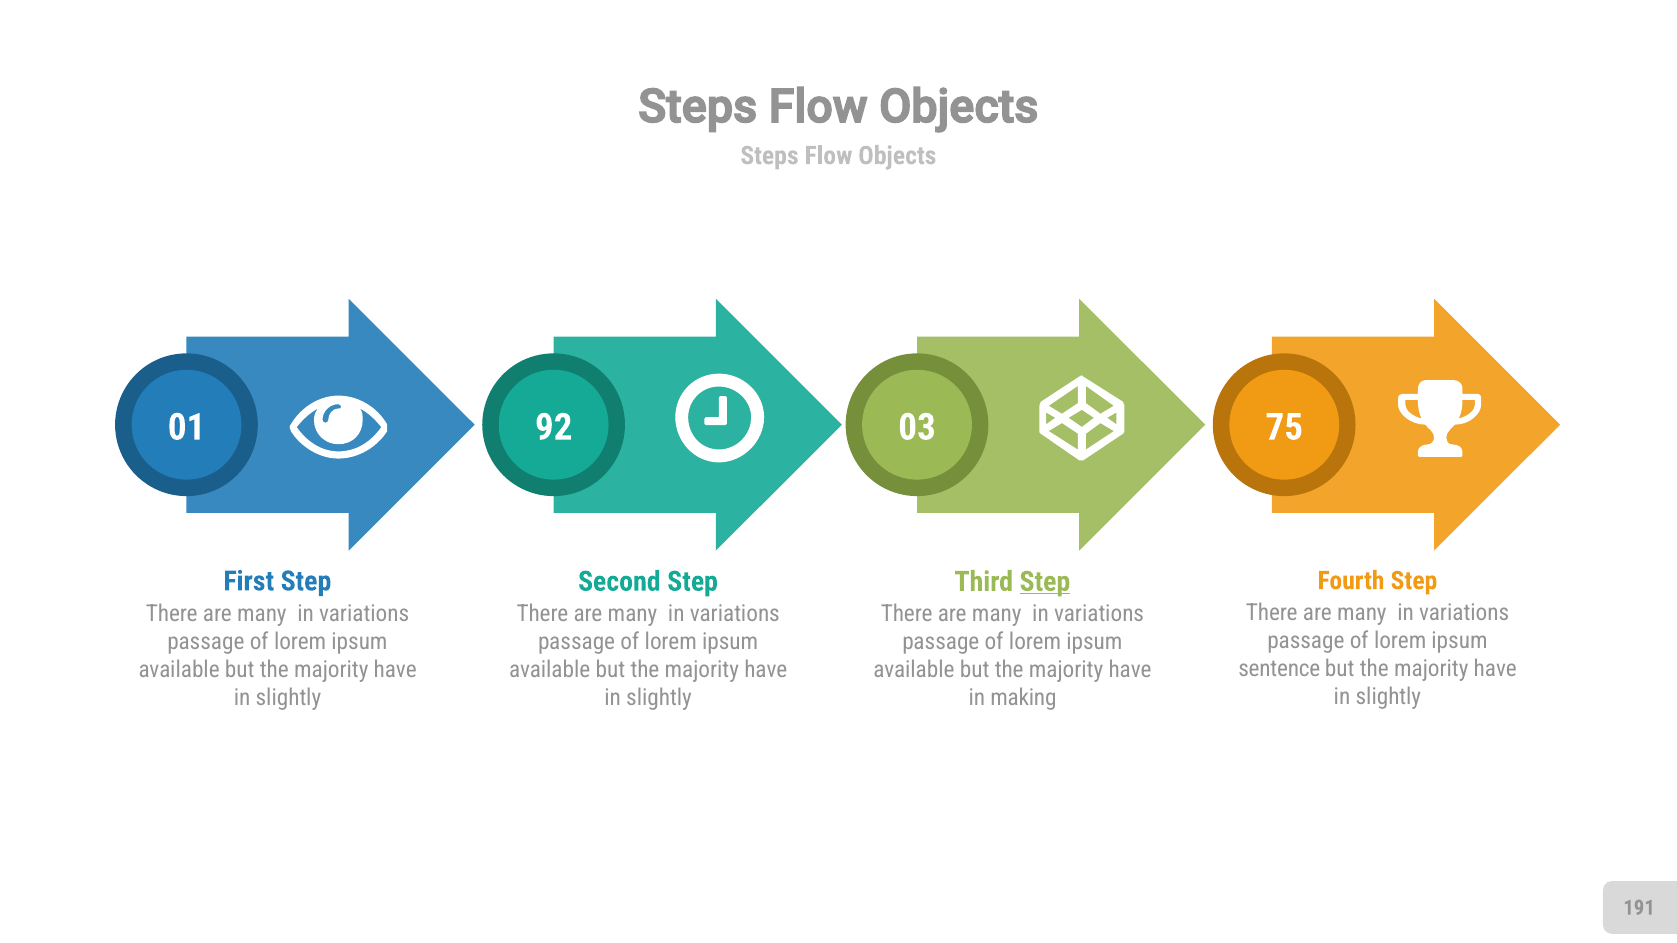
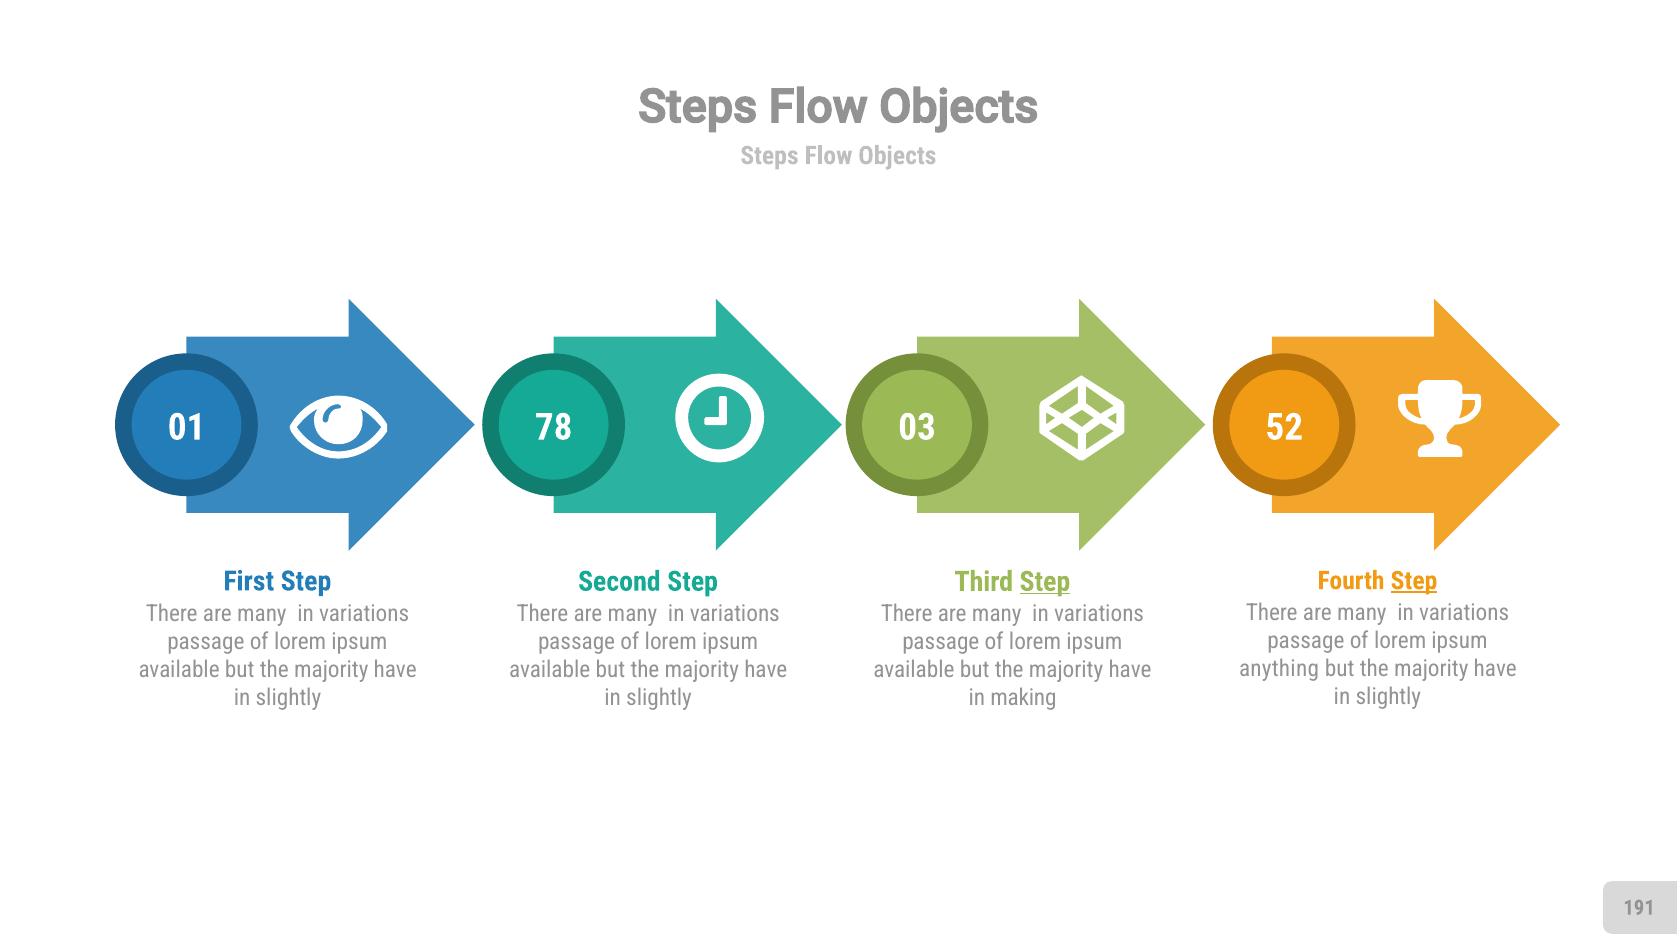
92: 92 -> 78 (554, 427)
75: 75 -> 52 (1284, 427)
Step underline: none -> present (1414, 581)
sentence: sentence -> anything (1279, 669)
